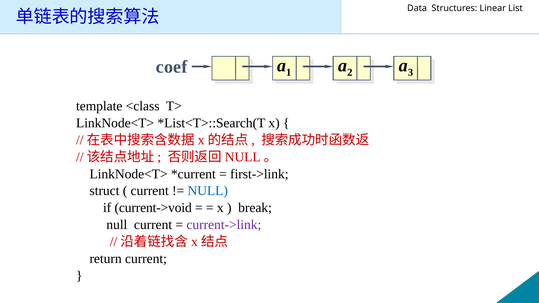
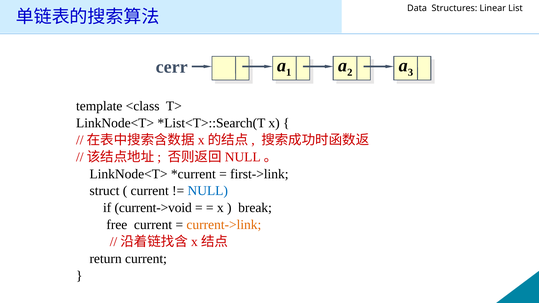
coef: coef -> cerr (172, 67)
null: null -> free (117, 225)
current->link colour: purple -> orange (224, 225)
